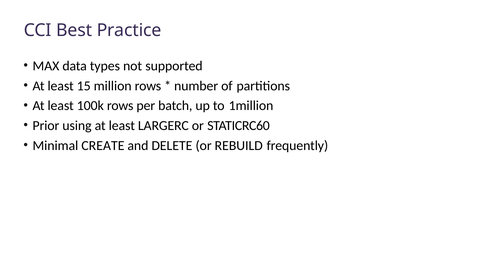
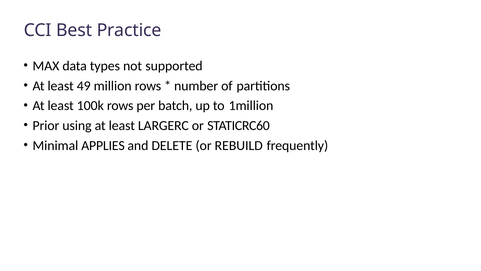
15: 15 -> 49 (84, 86)
CREATE: CREATE -> APPLIES (103, 145)
